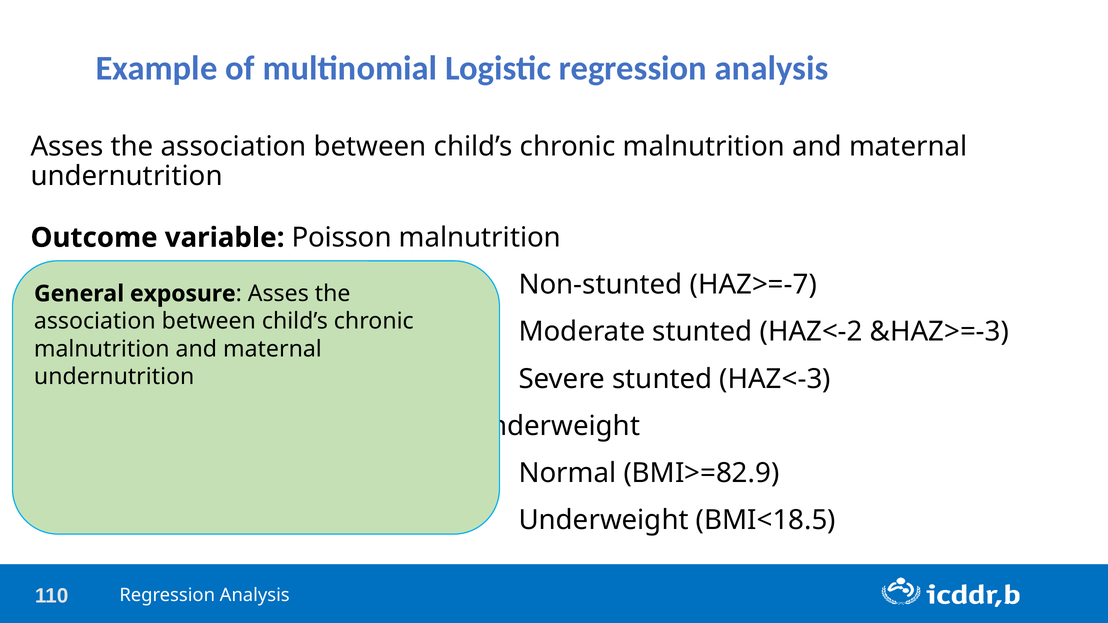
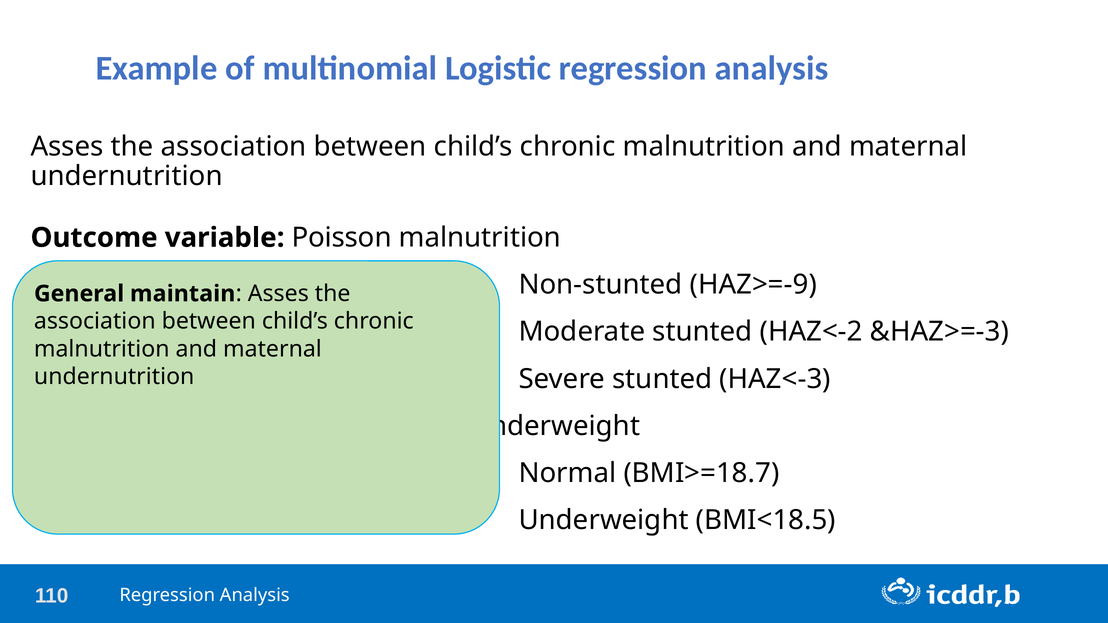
HAZ>=-7: HAZ>=-7 -> HAZ>=-9 (753, 285)
exposure: exposure -> maintain (183, 294)
BMI>=82.9: BMI>=82.9 -> BMI>=18.7 (701, 473)
